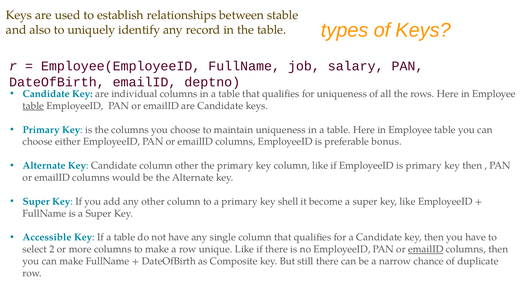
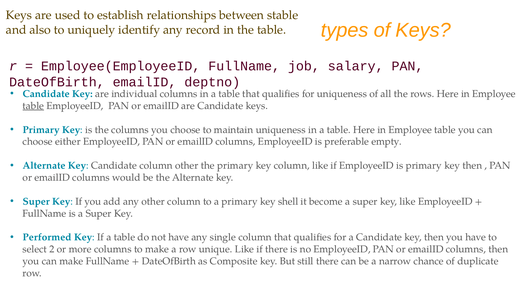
bonus: bonus -> empty (387, 142)
Accessible: Accessible -> Performed (47, 237)
emailID underline: present -> none (426, 249)
